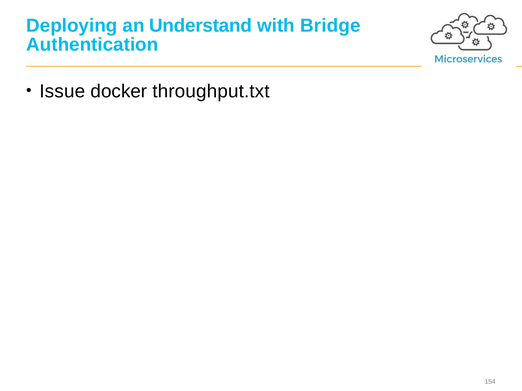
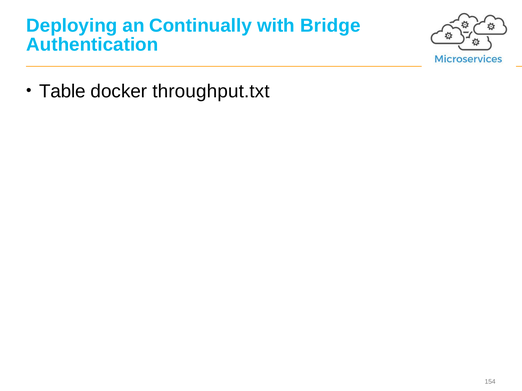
Understand: Understand -> Continually (200, 26)
Issue: Issue -> Table (62, 91)
